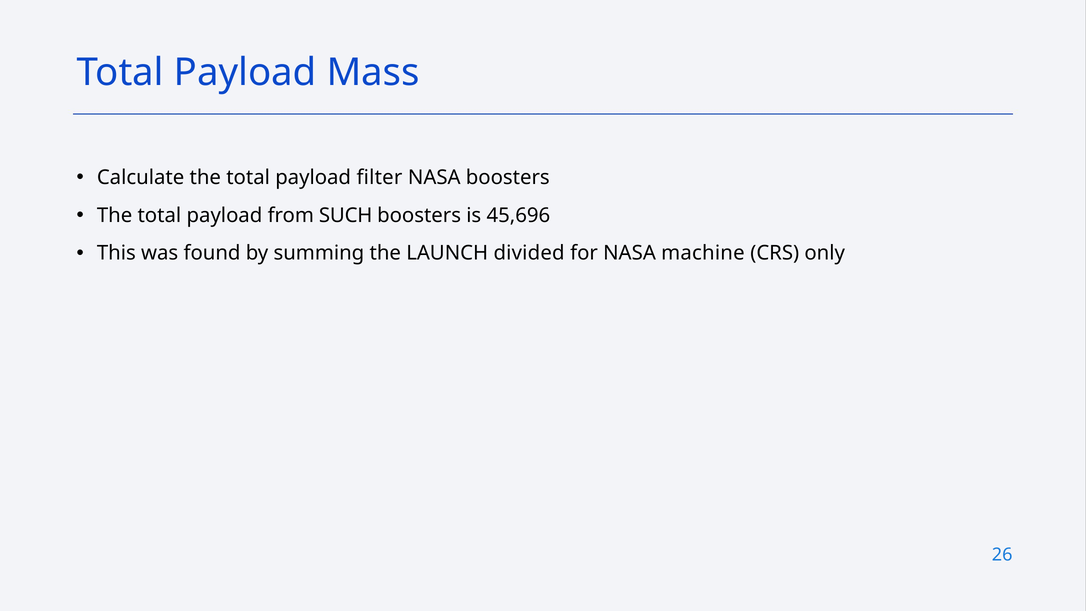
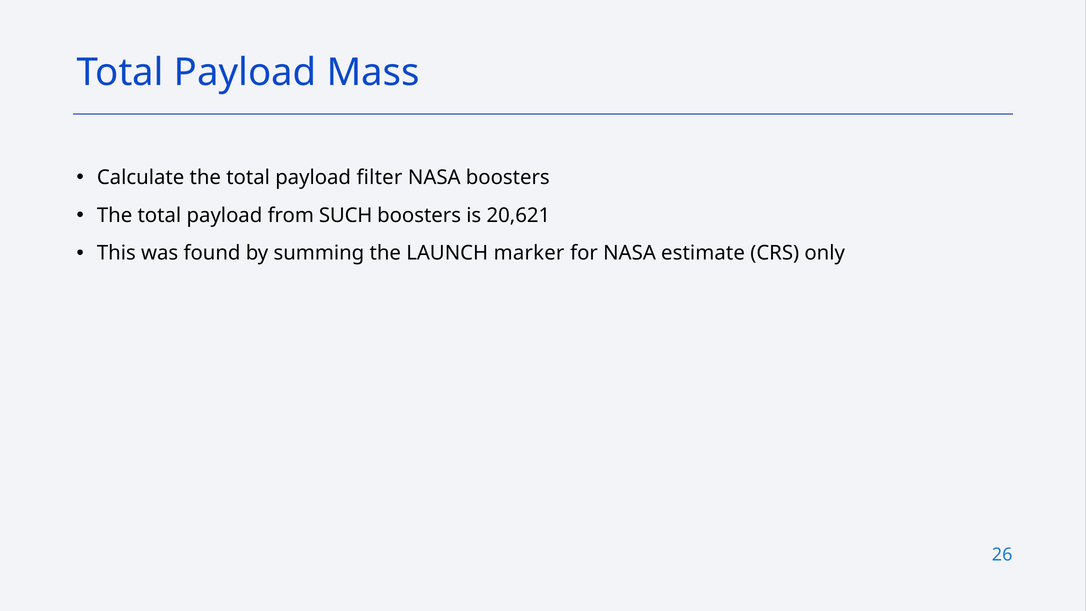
45,696: 45,696 -> 20,621 (518, 215)
divided: divided -> marker (529, 253)
machine: machine -> estimate (703, 253)
